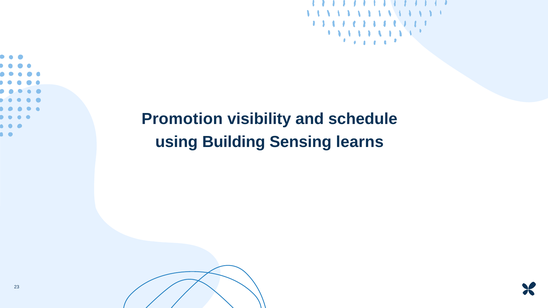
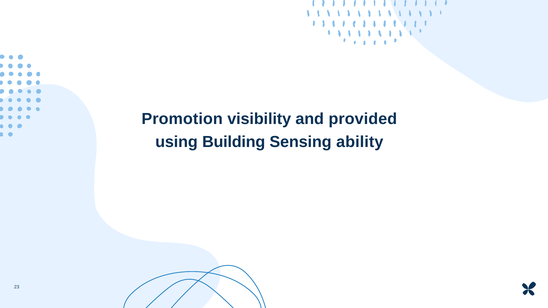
schedule: schedule -> provided (363, 119)
learns: learns -> ability (360, 142)
